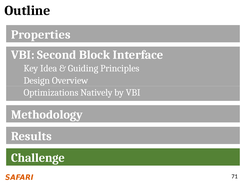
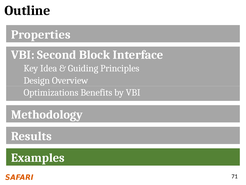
Natively: Natively -> Benefits (96, 92)
Challenge: Challenge -> Examples (38, 157)
